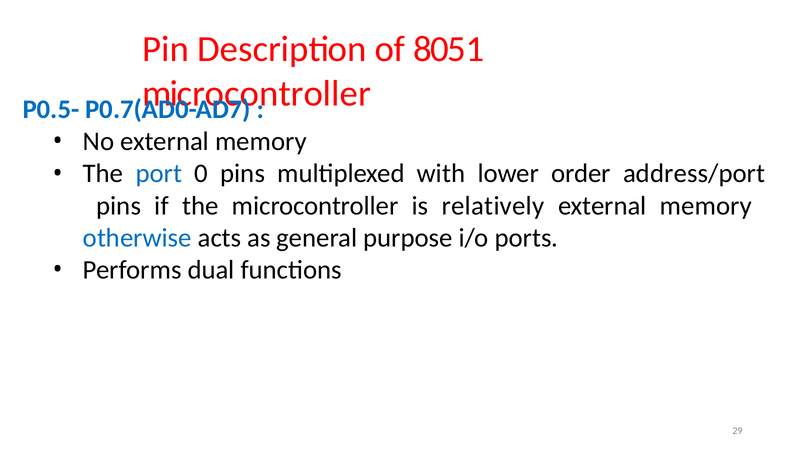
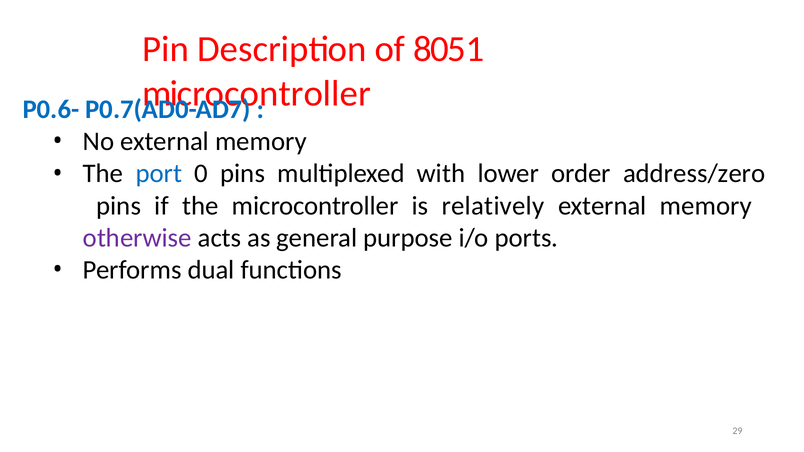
P0.5-: P0.5- -> P0.6- (51, 109)
address/port: address/port -> address/zero (694, 174)
otherwise colour: blue -> purple (137, 238)
